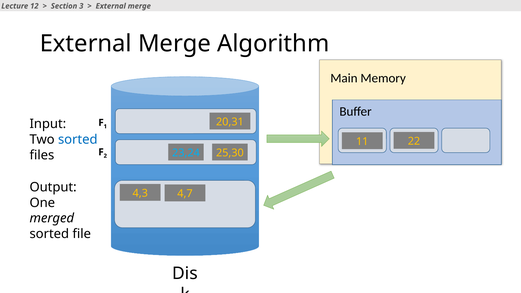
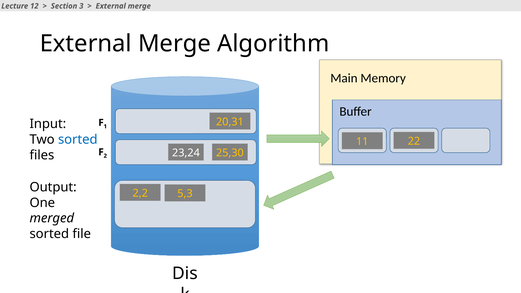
23,24 colour: light blue -> white (186, 153)
4,3: 4,3 -> 2,2 (140, 193)
4,7: 4,7 -> 5,3 (185, 194)
